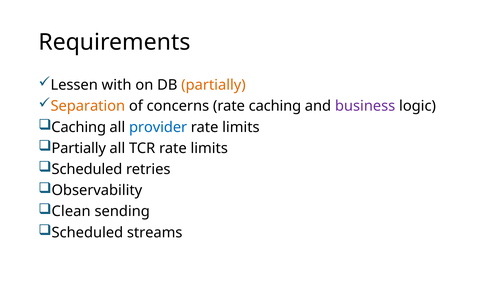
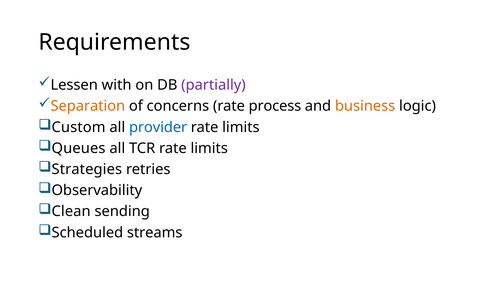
partially colour: orange -> purple (213, 85)
rate caching: caching -> process (275, 106)
business colour: purple -> orange (365, 106)
Caching: Caching -> Custom (79, 127)
Partially: Partially -> Queues (79, 148)
Scheduled: Scheduled -> Strategies (87, 170)
